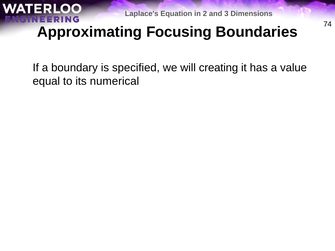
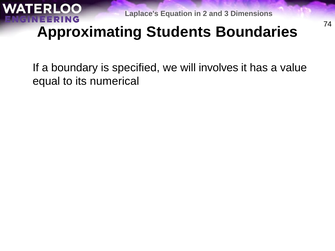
Focusing: Focusing -> Students (179, 32)
creating: creating -> involves (219, 68)
